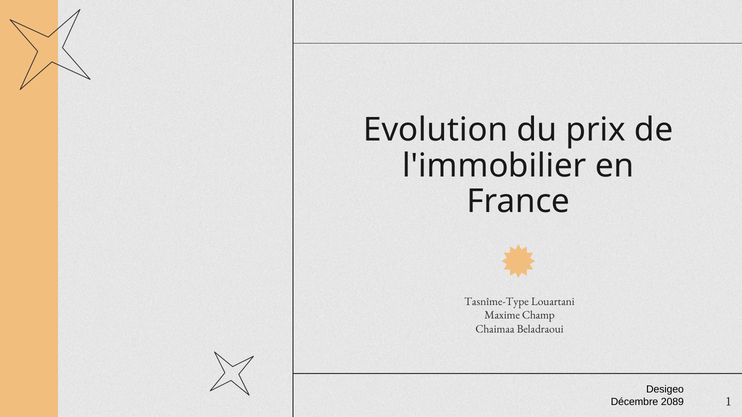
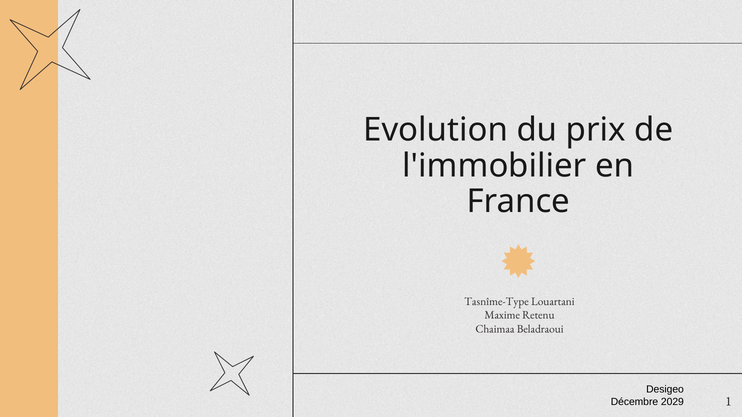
Champ: Champ -> Retenu (538, 316)
2089: 2089 -> 2029 (672, 402)
